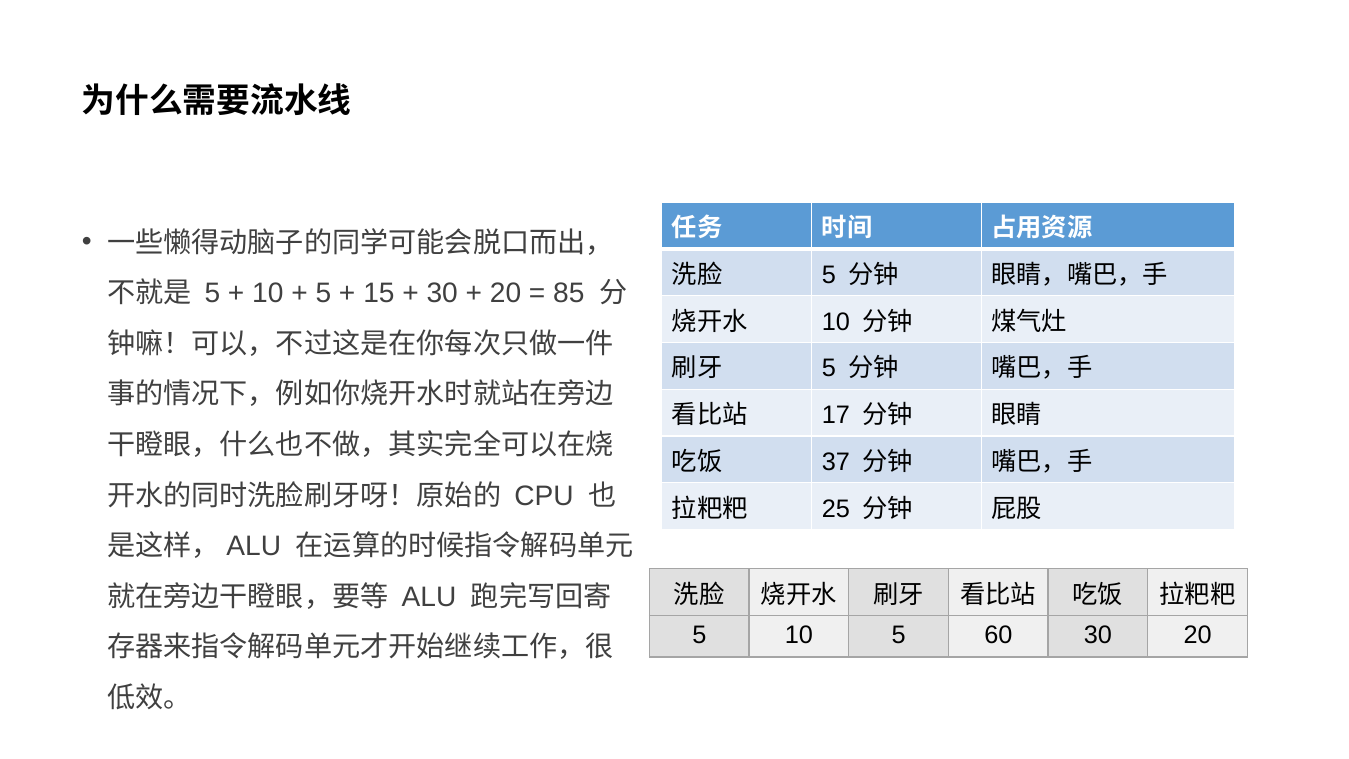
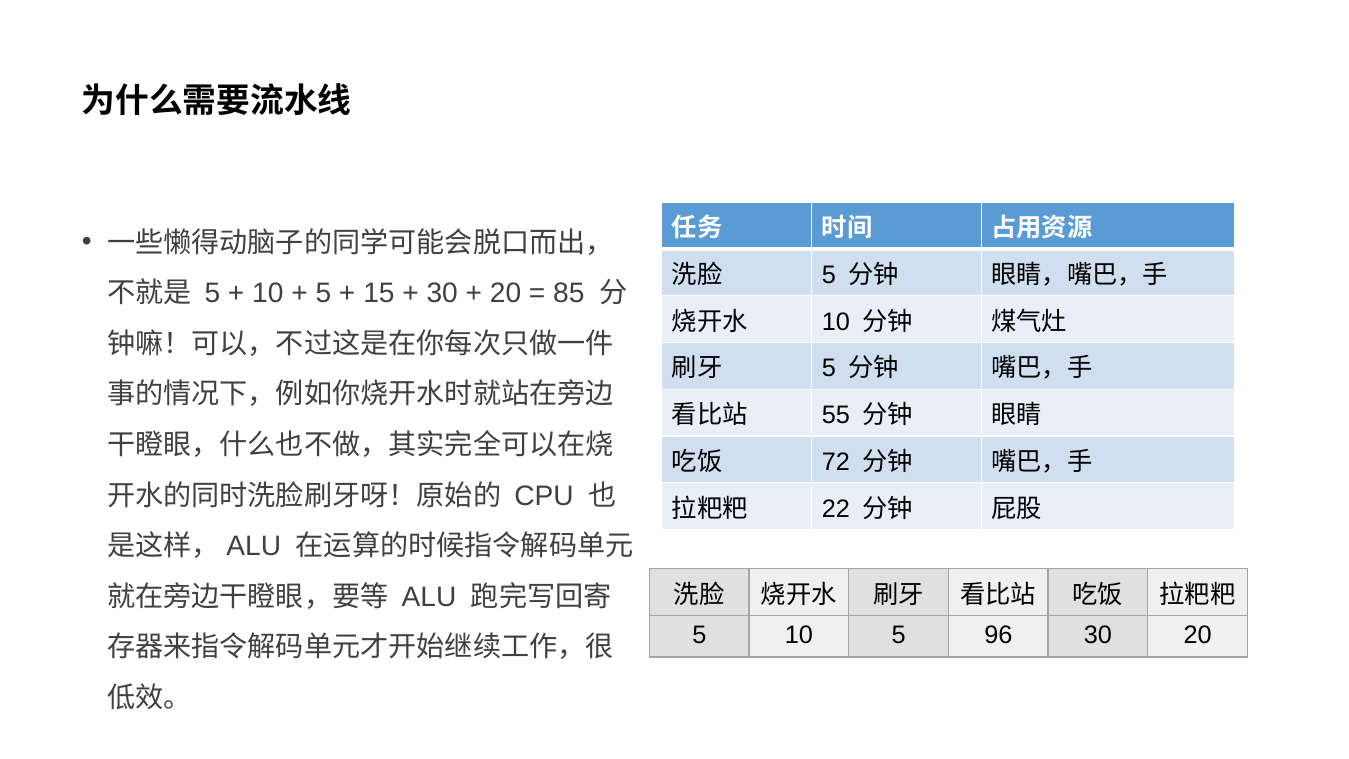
17: 17 -> 55 (836, 415)
37: 37 -> 72 (836, 462)
25: 25 -> 22 (836, 509)
60: 60 -> 96 (998, 635)
